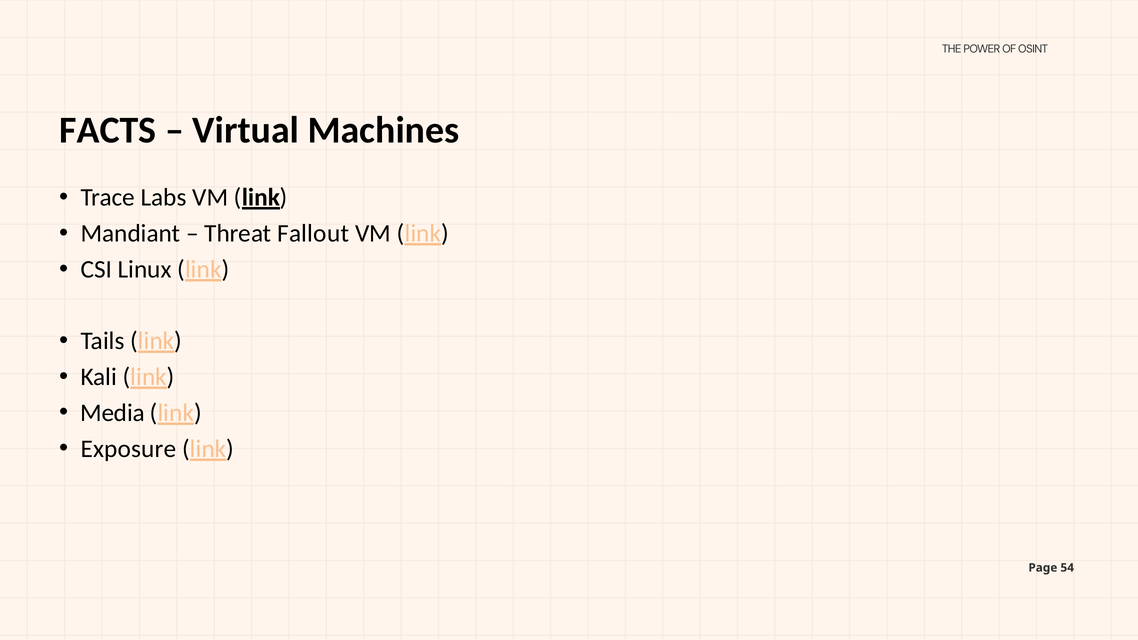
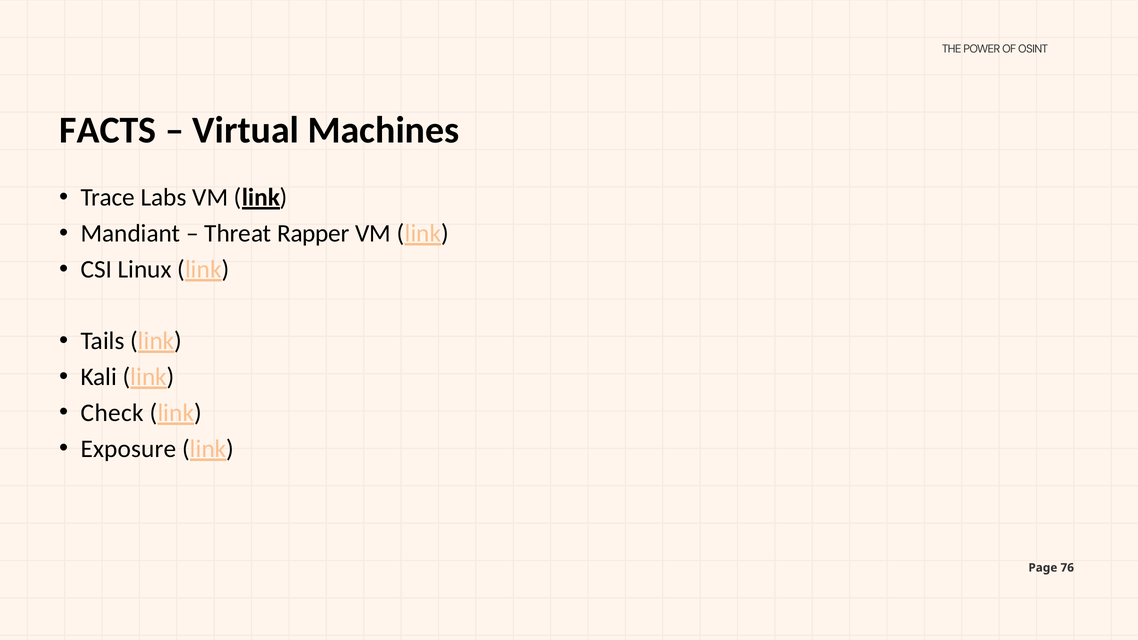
Fallout: Fallout -> Rapper (313, 233)
Media: Media -> Check (112, 413)
54: 54 -> 76 (1067, 568)
